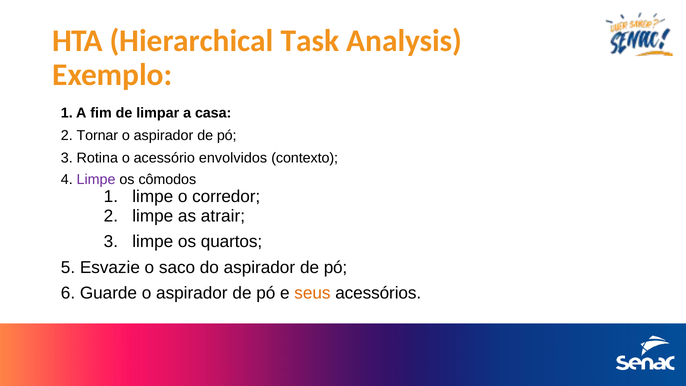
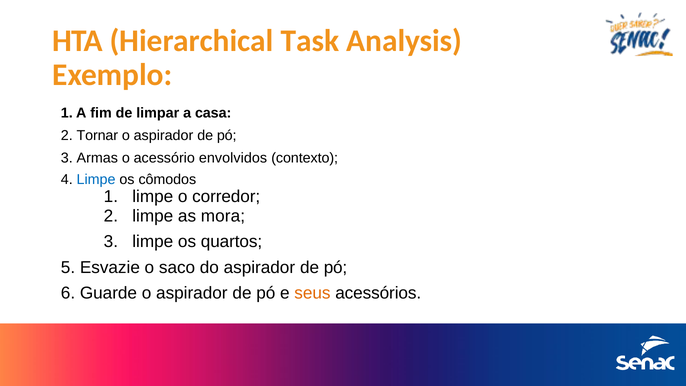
Rotina: Rotina -> Armas (97, 158)
Limpe colour: purple -> blue (96, 180)
atrair: atrair -> mora (223, 216)
